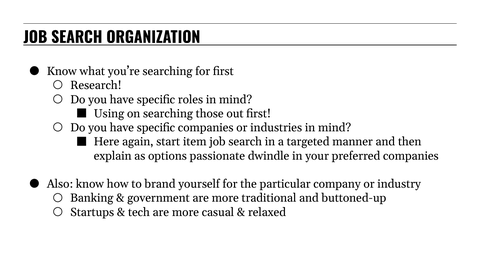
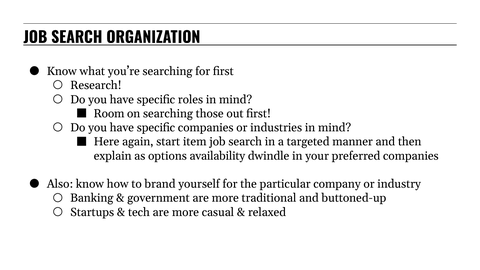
Using: Using -> Room (109, 113)
passionate: passionate -> availability (217, 156)
